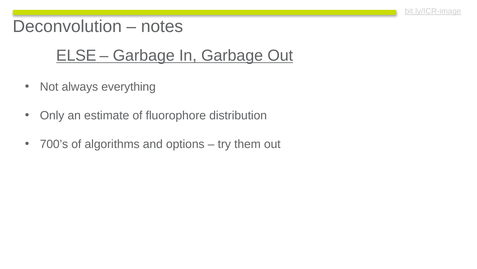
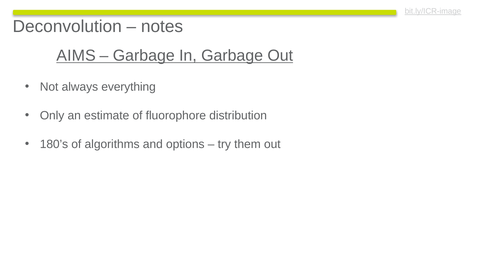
ELSE: ELSE -> AIMS (76, 56)
700’s: 700’s -> 180’s (54, 144)
